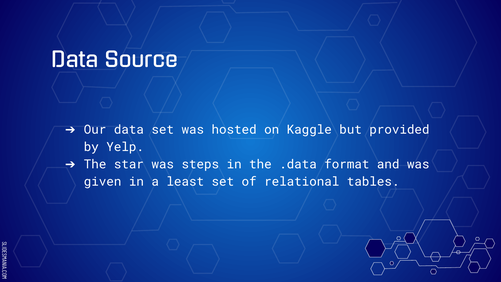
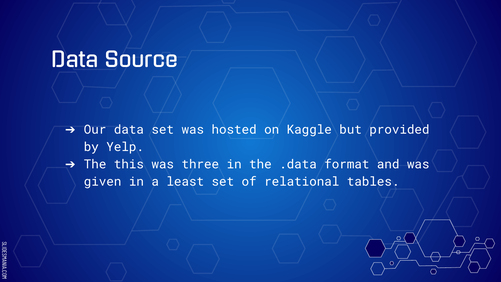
star: star -> this (129, 164)
steps: steps -> three (200, 164)
